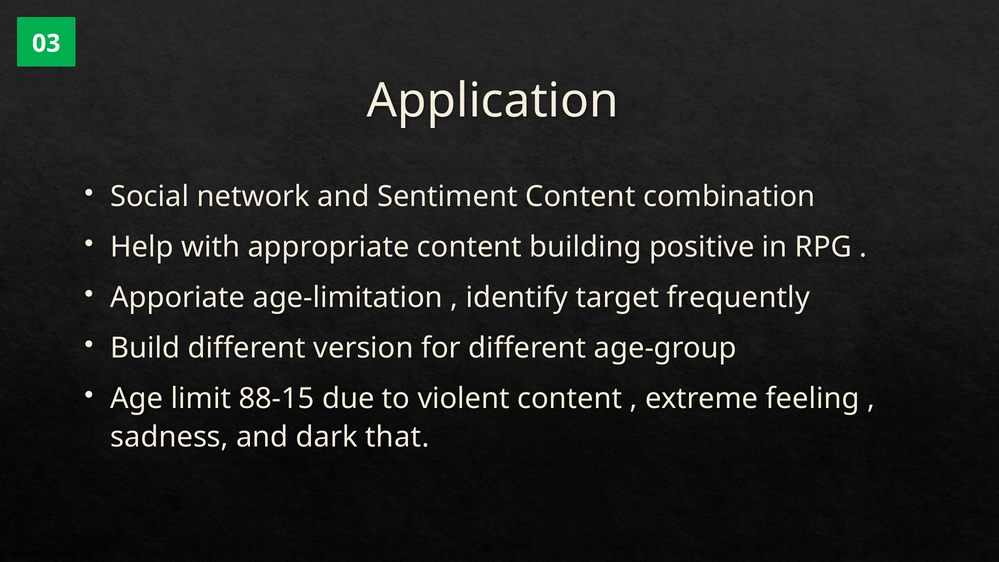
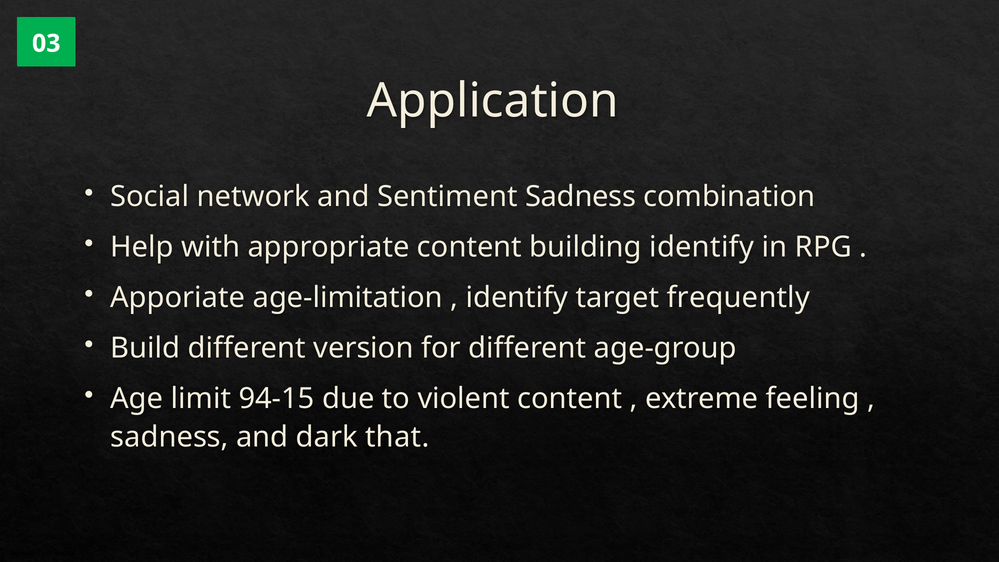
Sentiment Content: Content -> Sadness (581, 197)
building positive: positive -> identify (702, 247)
88-15: 88-15 -> 94-15 (277, 399)
